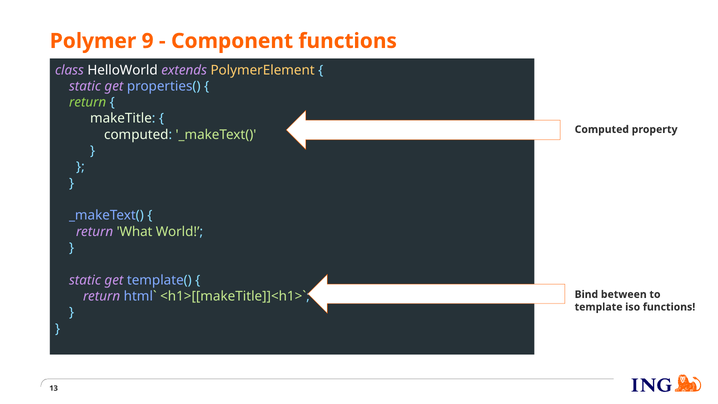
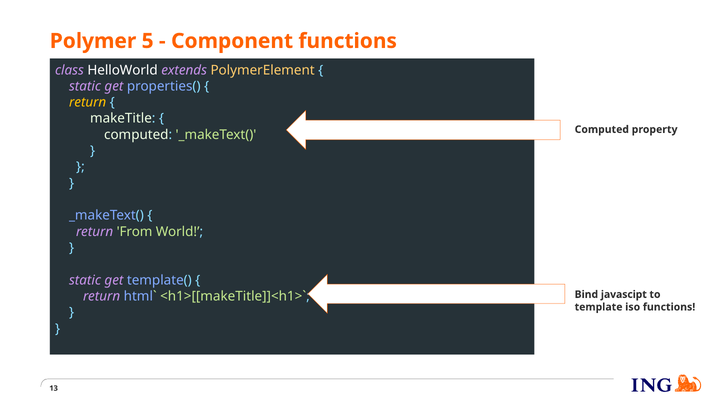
9: 9 -> 5 (148, 41)
return colour: light green -> yellow (88, 102)
What: What -> From (135, 232)
between: between -> javascipt (624, 294)
